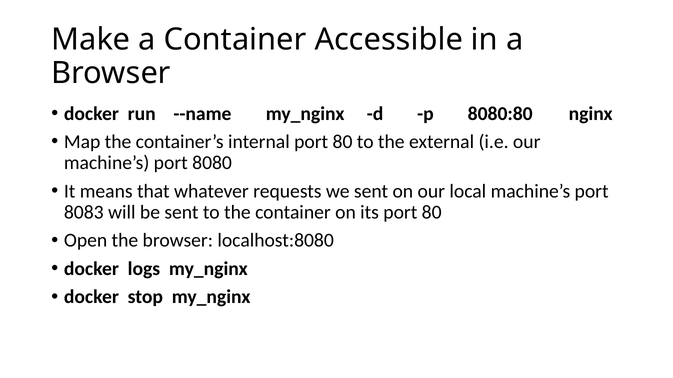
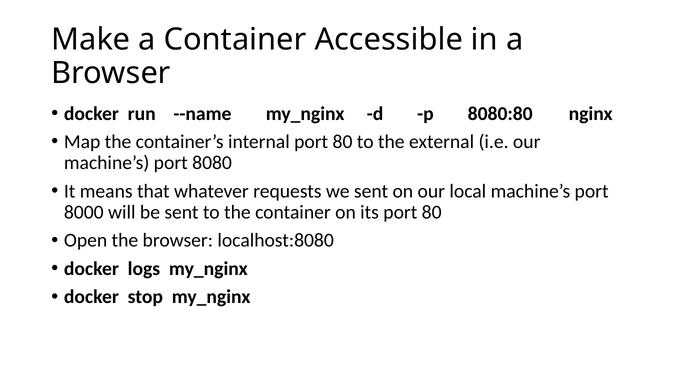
8083: 8083 -> 8000 (84, 213)
